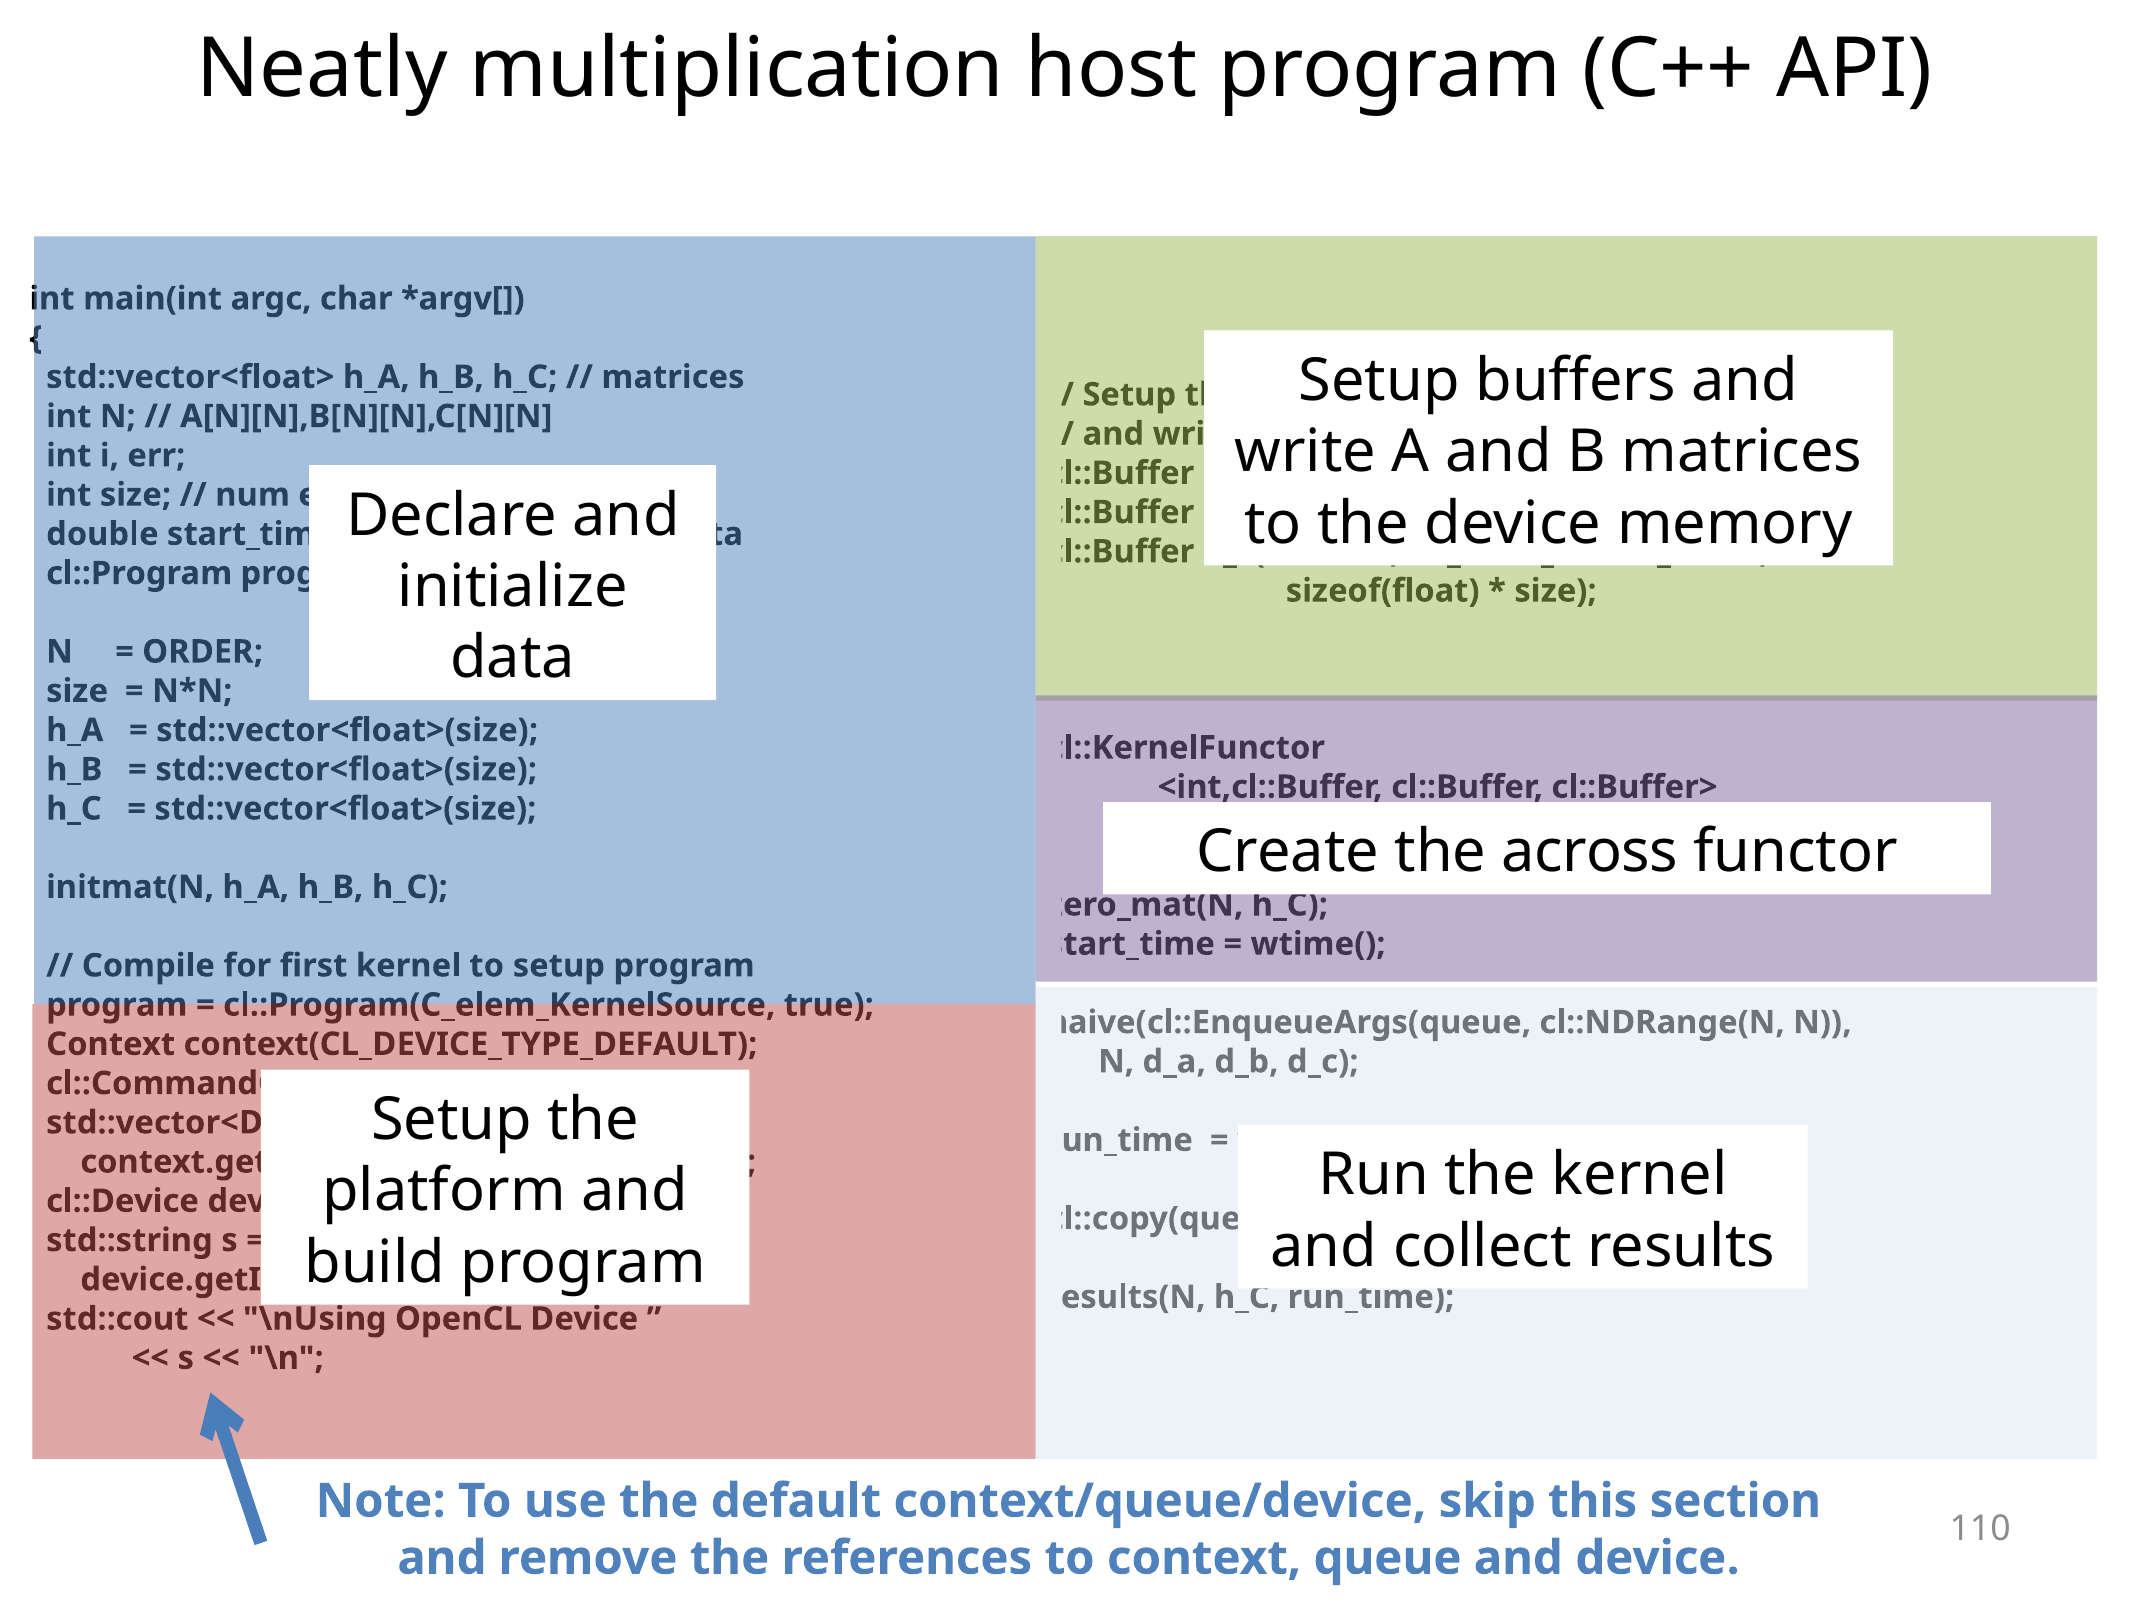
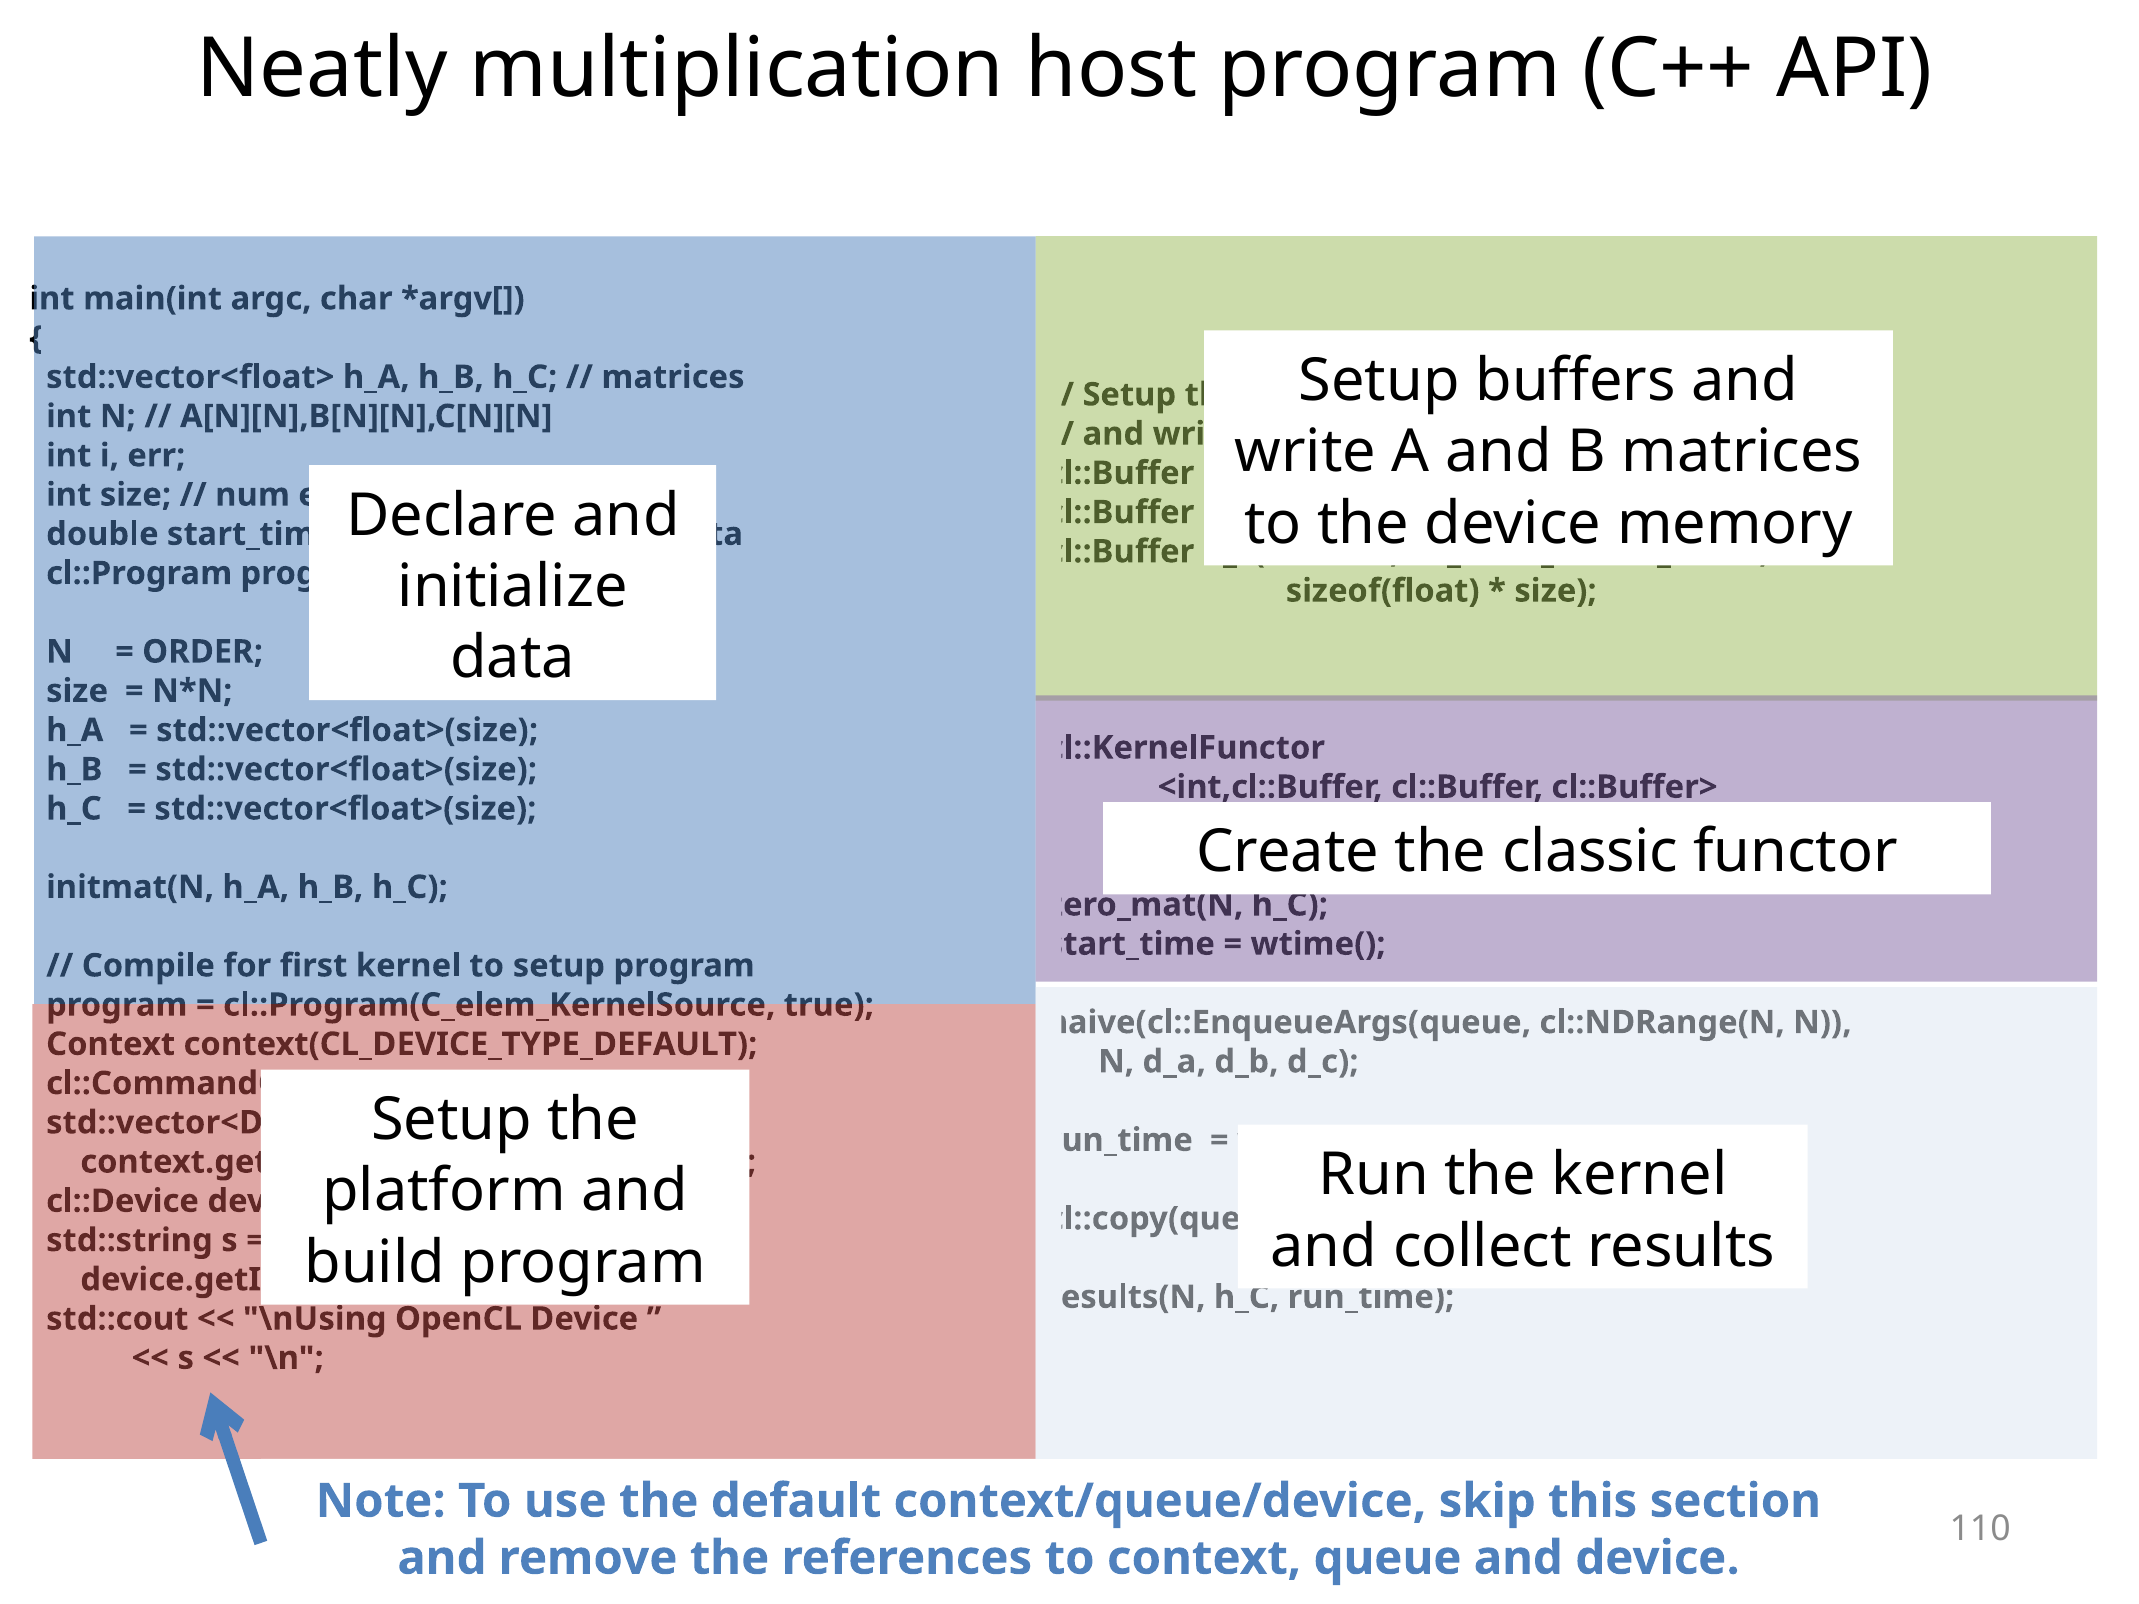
across: across -> classic (1590, 852)
